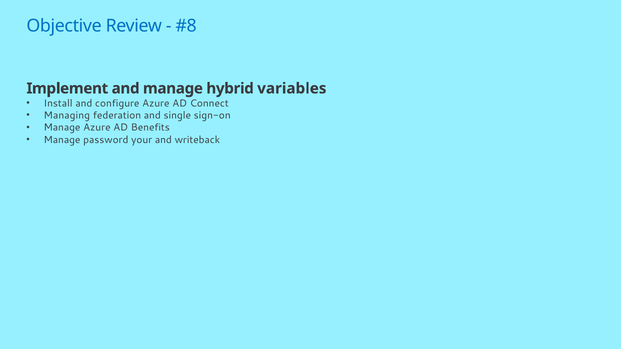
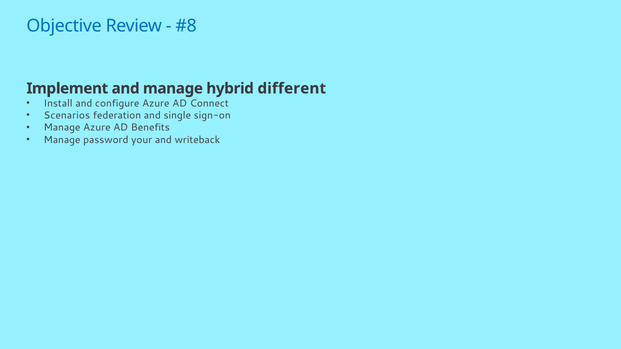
variables: variables -> different (292, 89)
Managing: Managing -> Scenarios (67, 116)
